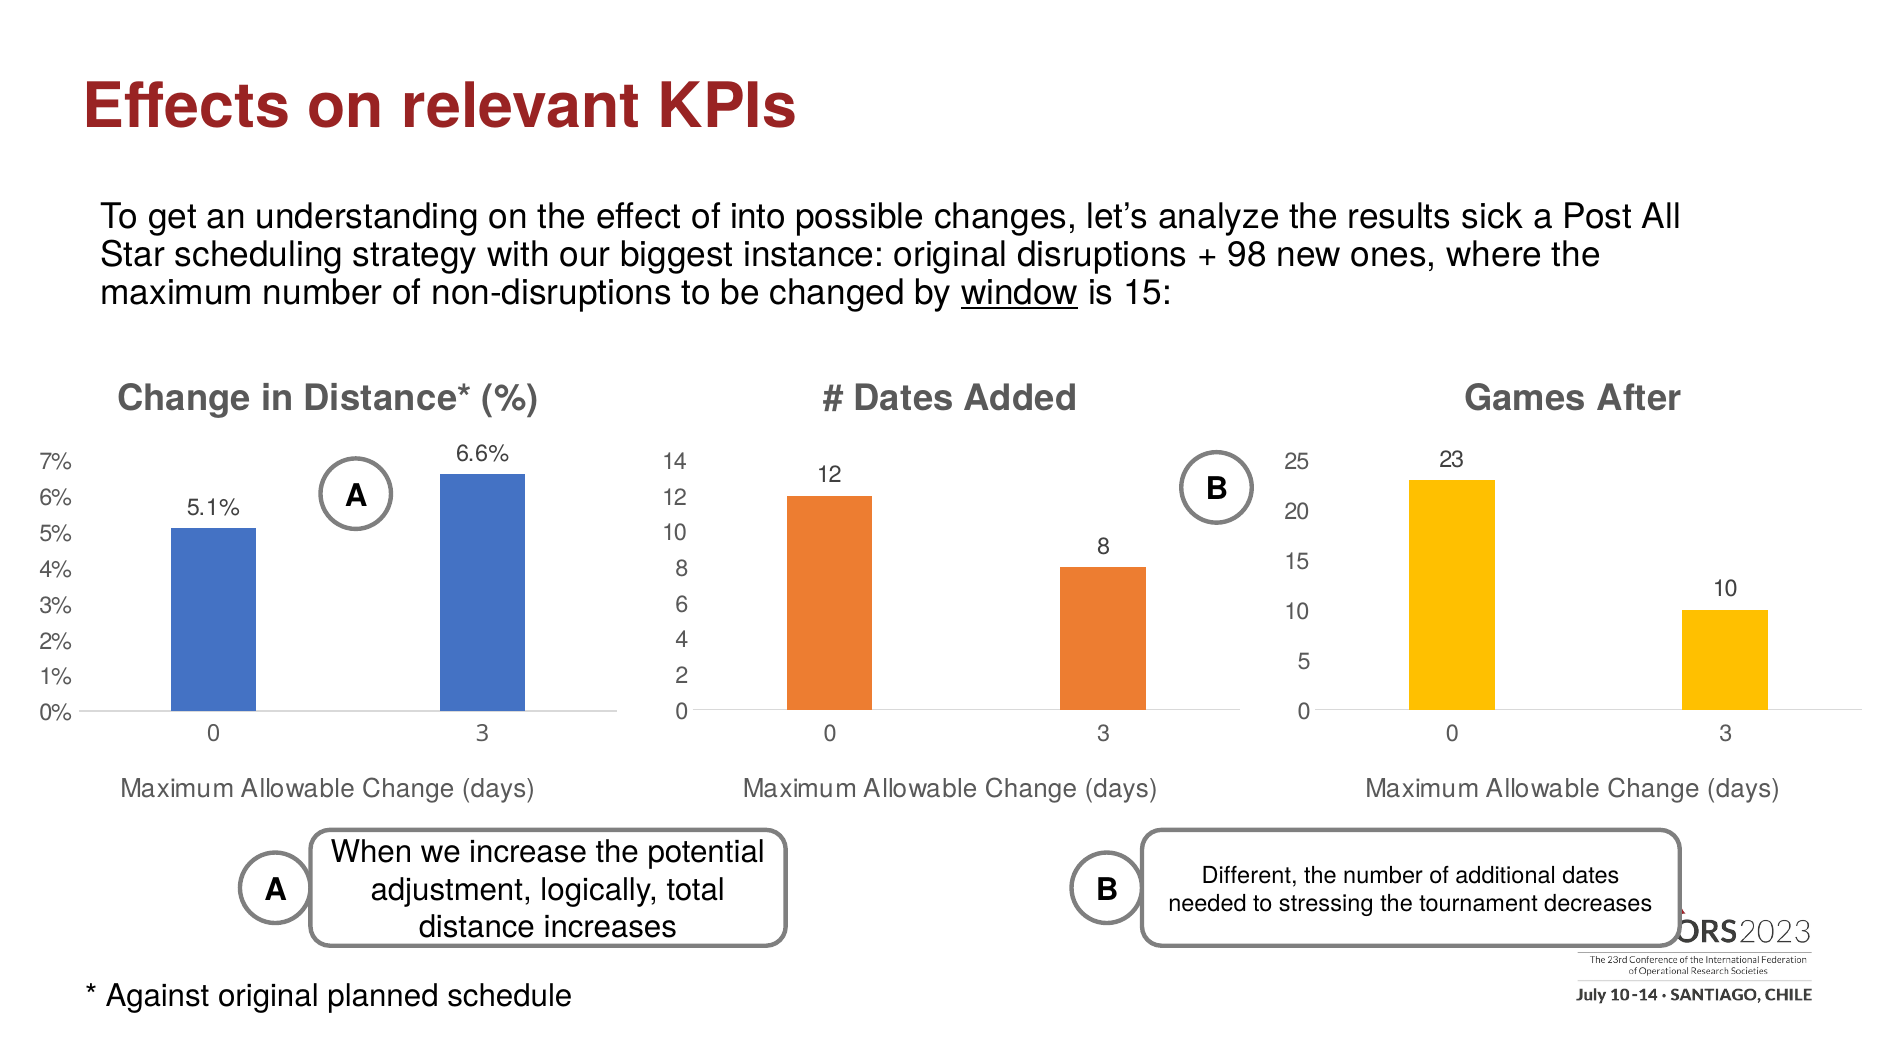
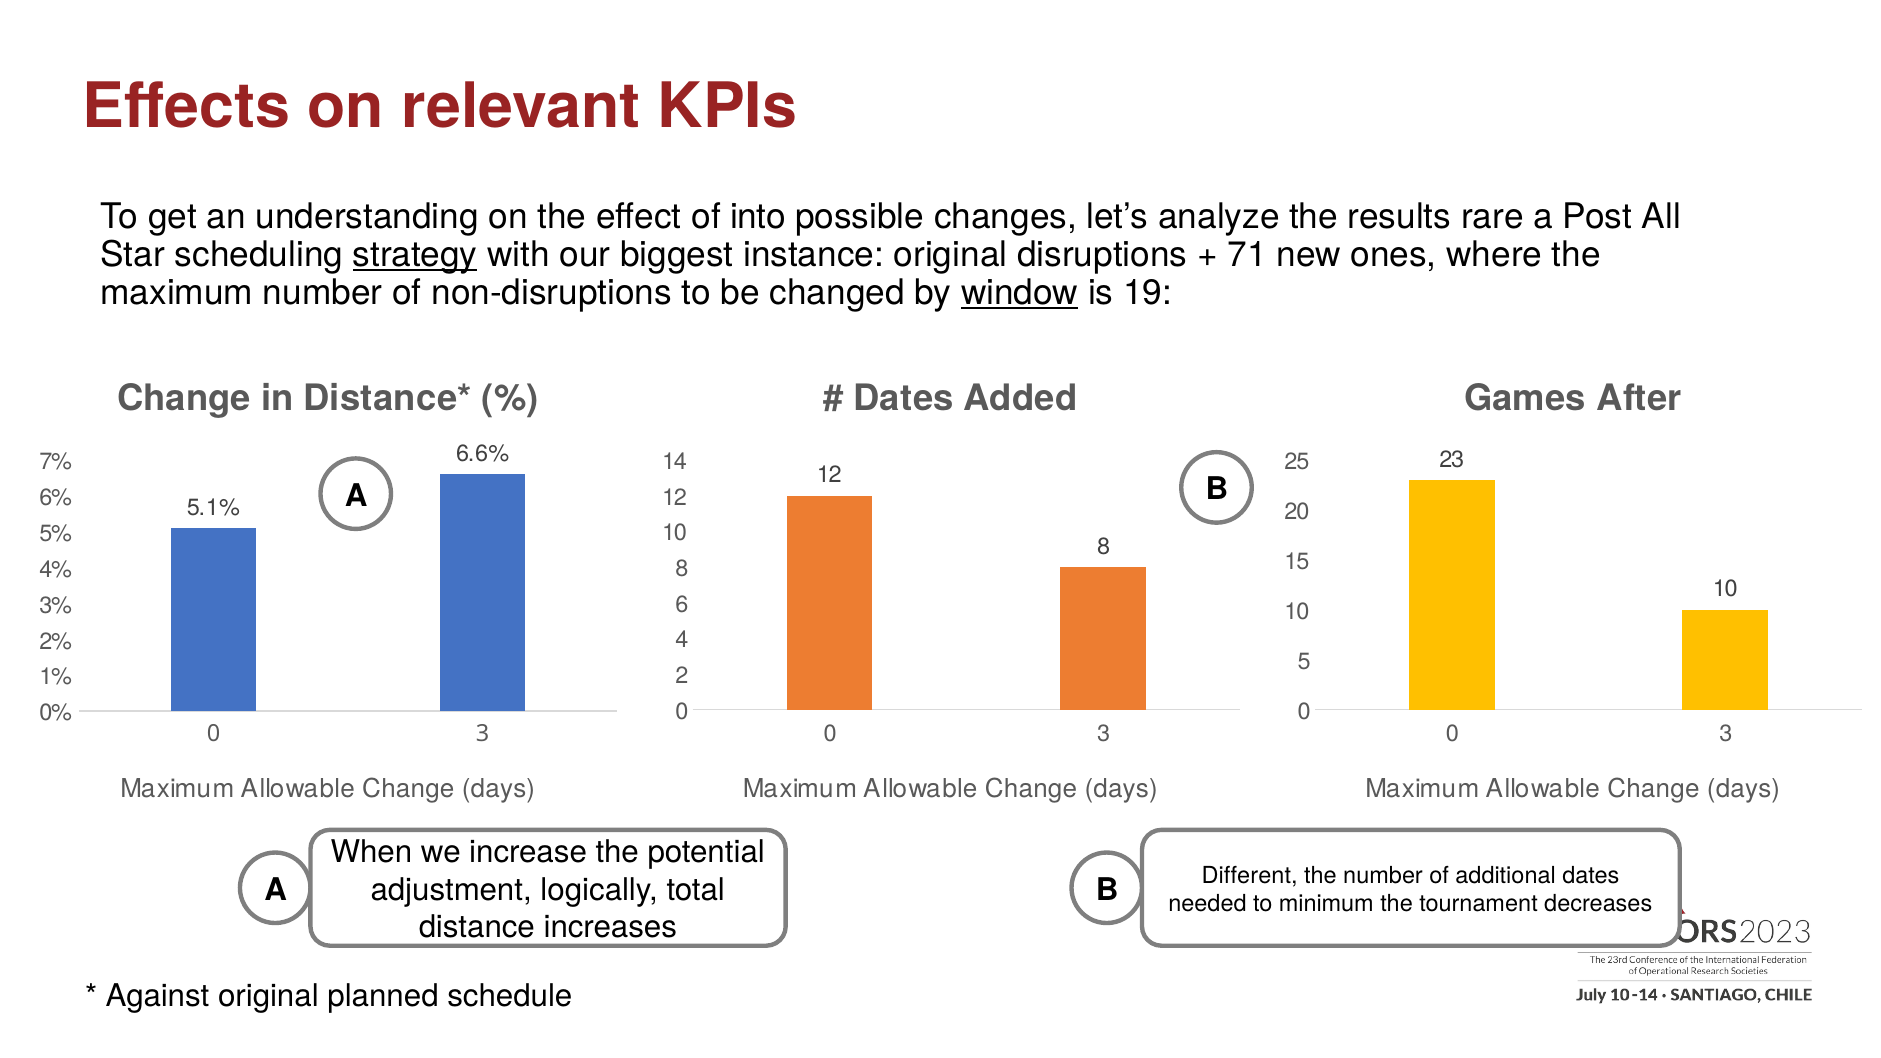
sick: sick -> rare (1492, 217)
strategy underline: none -> present (415, 255)
98: 98 -> 71 (1247, 255)
is 15: 15 -> 19 (1148, 293)
stressing: stressing -> minimum (1326, 904)
